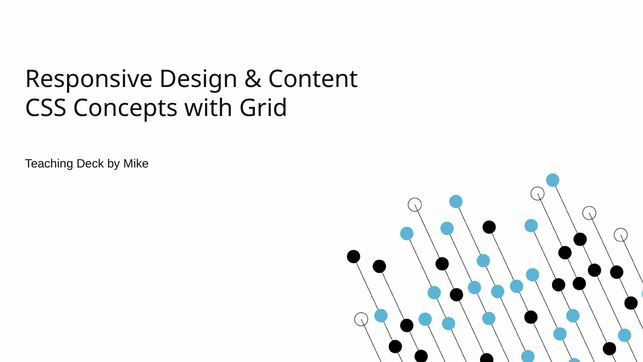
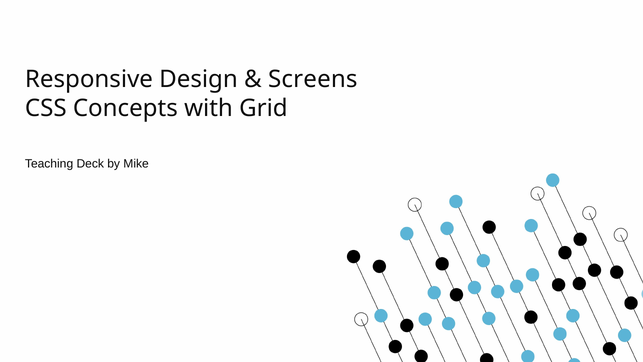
Content: Content -> Screens (313, 79)
